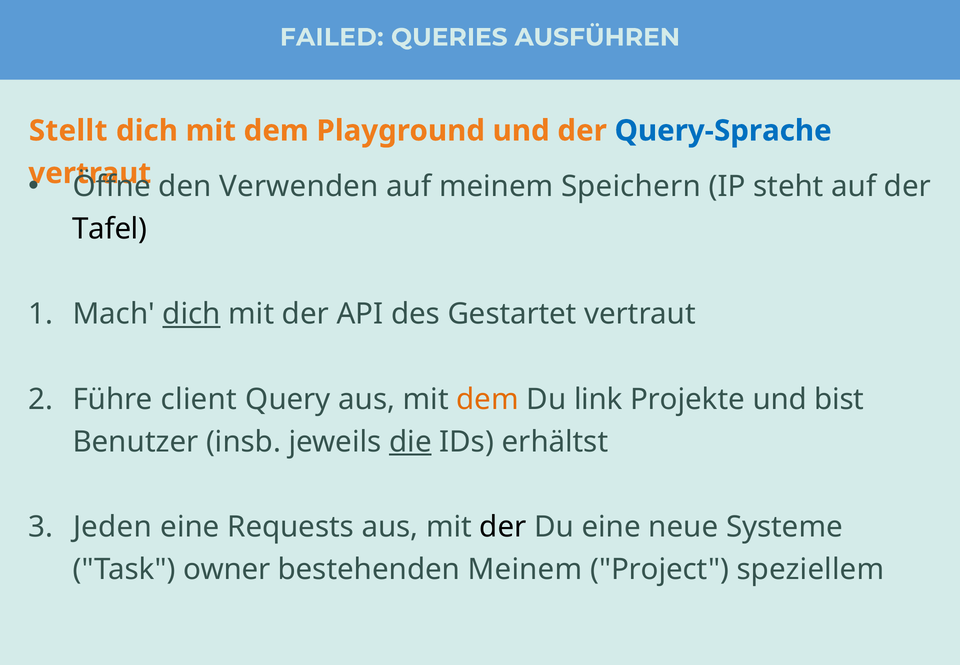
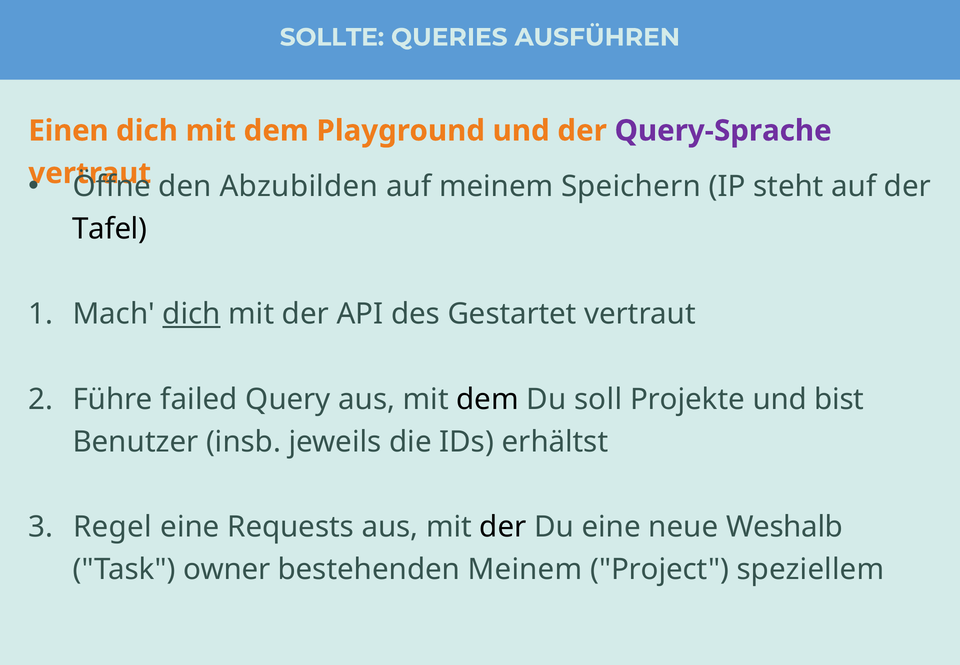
FAILED: FAILED -> SOLLTE (332, 37)
Stellt: Stellt -> Einen (68, 131)
Query-Sprache colour: blue -> purple (723, 131)
Verwenden: Verwenden -> Abzubilden (299, 186)
client: client -> failed (199, 399)
dem colour: orange -> black (488, 399)
link: link -> soll (598, 399)
die underline: present -> none (410, 442)
Jeden: Jeden -> Regel (113, 527)
Systeme: Systeme -> Weshalb (785, 527)
